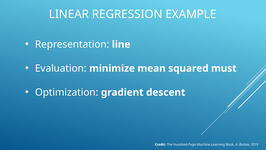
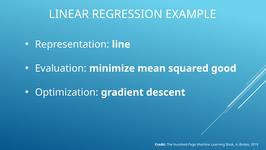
must: must -> good (224, 68)
